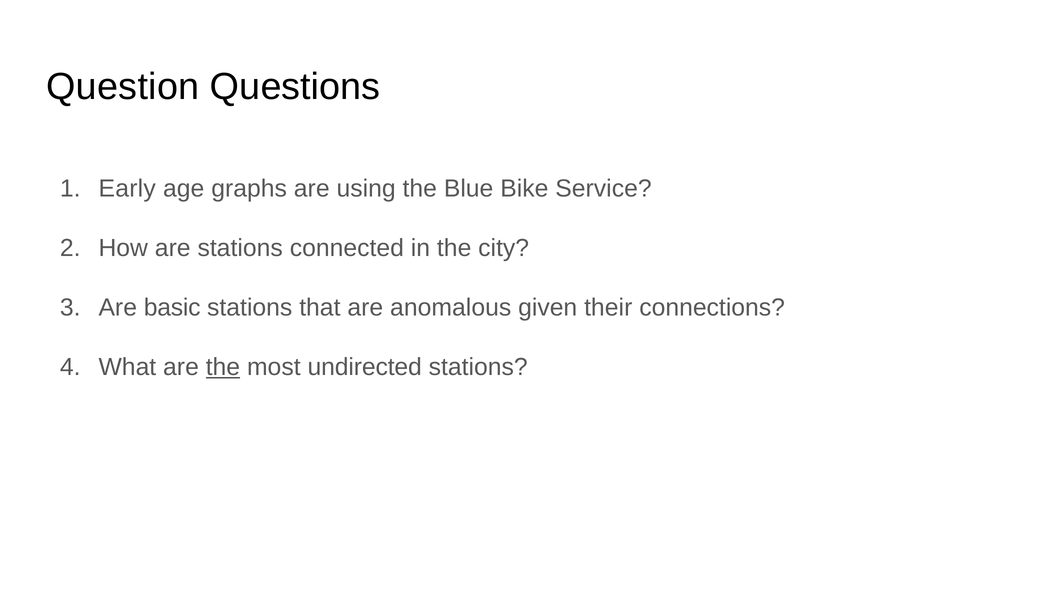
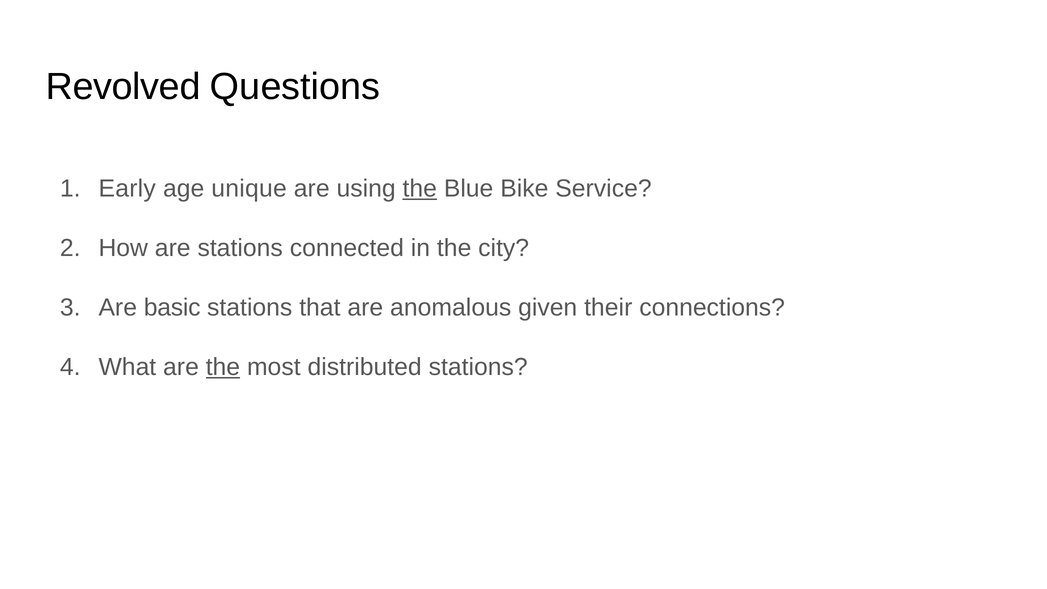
Question: Question -> Revolved (123, 87)
graphs: graphs -> unique (249, 189)
the underline: none -> present (420, 189)
undirected: undirected -> distributed (365, 367)
